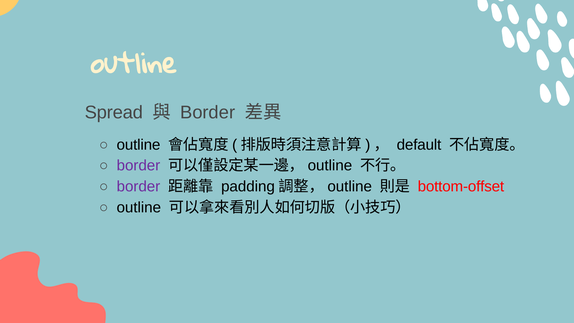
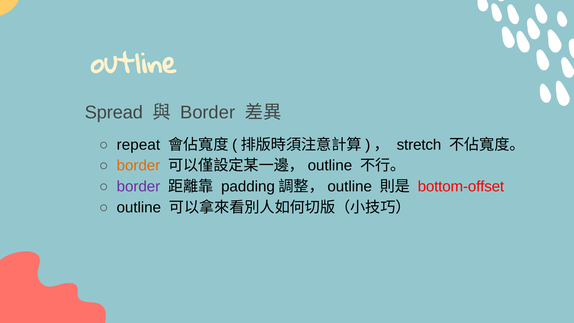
outline: outline -> repeat (138, 145)
default: default -> stretch (419, 145)
border colour: purple -> orange (138, 166)
